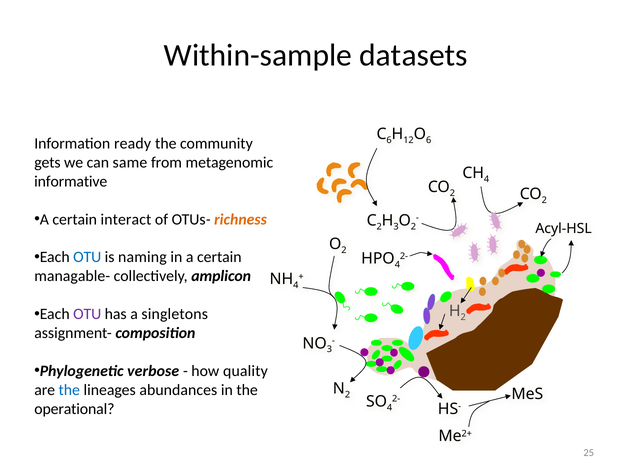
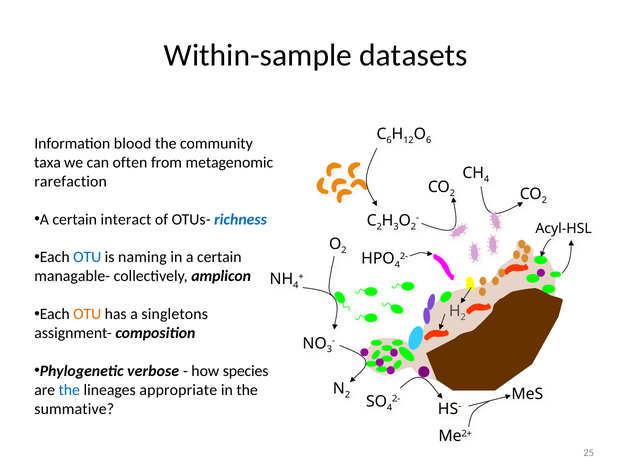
ready: ready -> blood (133, 144)
gets: gets -> taxa (47, 162)
same: same -> often (130, 162)
informative: informative -> rarefaction (71, 181)
richness colour: orange -> blue (241, 219)
OTU colour: purple -> orange (87, 314)
quality: quality -> species (246, 371)
abundances: abundances -> appropriate (178, 390)
operational: operational -> summative (74, 409)
